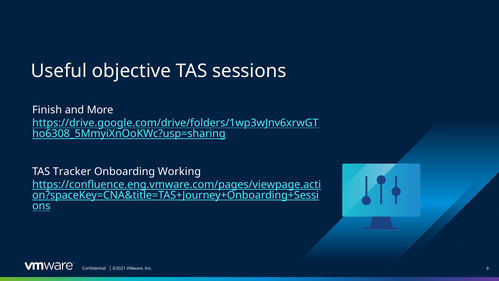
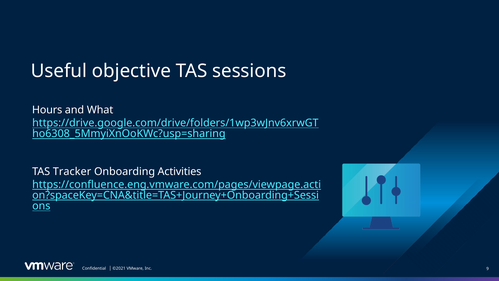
Finish: Finish -> Hours (47, 110)
More: More -> What (100, 110)
Working: Working -> Activities (180, 172)
